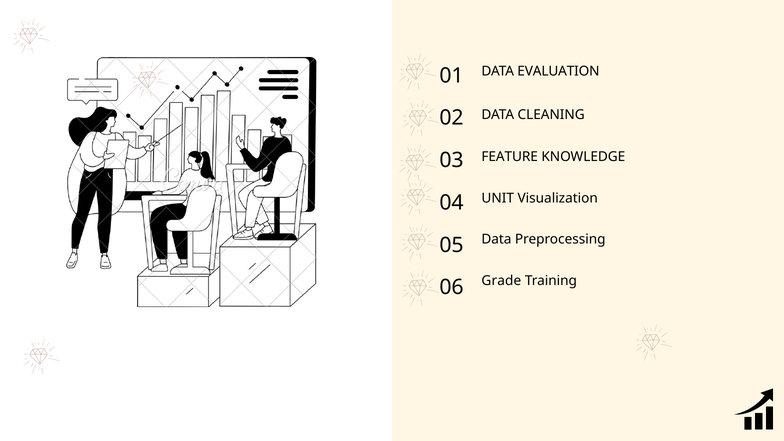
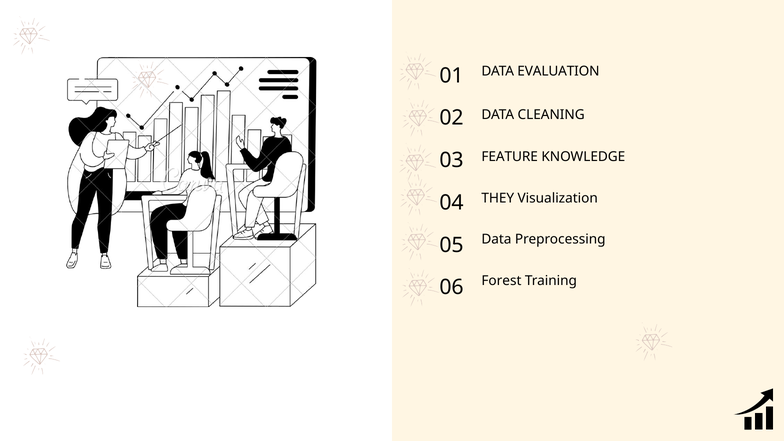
UNIT: UNIT -> THEY (498, 198)
Grade: Grade -> Forest (501, 281)
